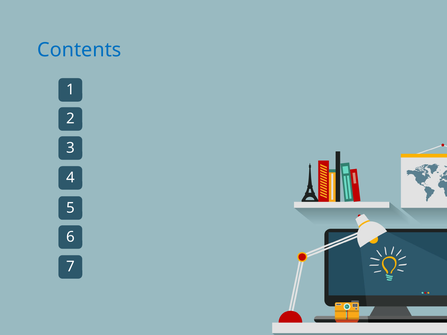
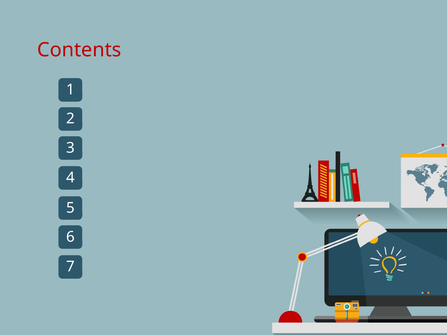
Contents colour: blue -> red (79, 50)
